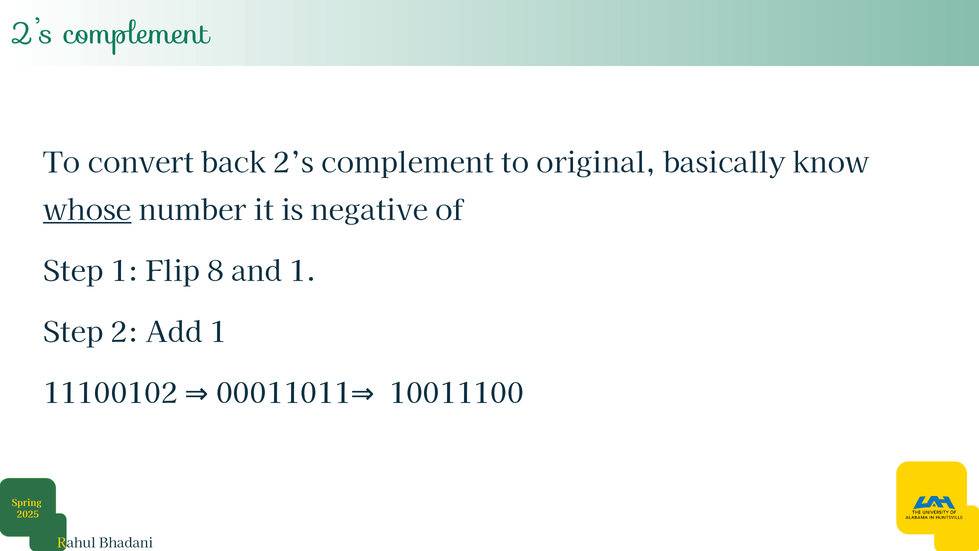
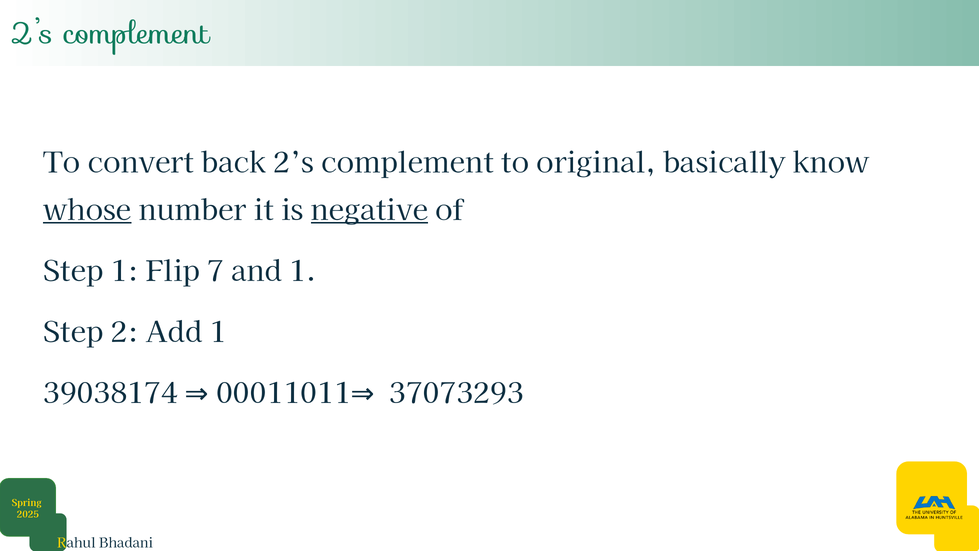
negative underline: none -> present (369, 210)
8: 8 -> 7 (216, 272)
11100102: 11100102 -> 39038174 (111, 394)
10011100: 10011100 -> 37073293 (457, 394)
